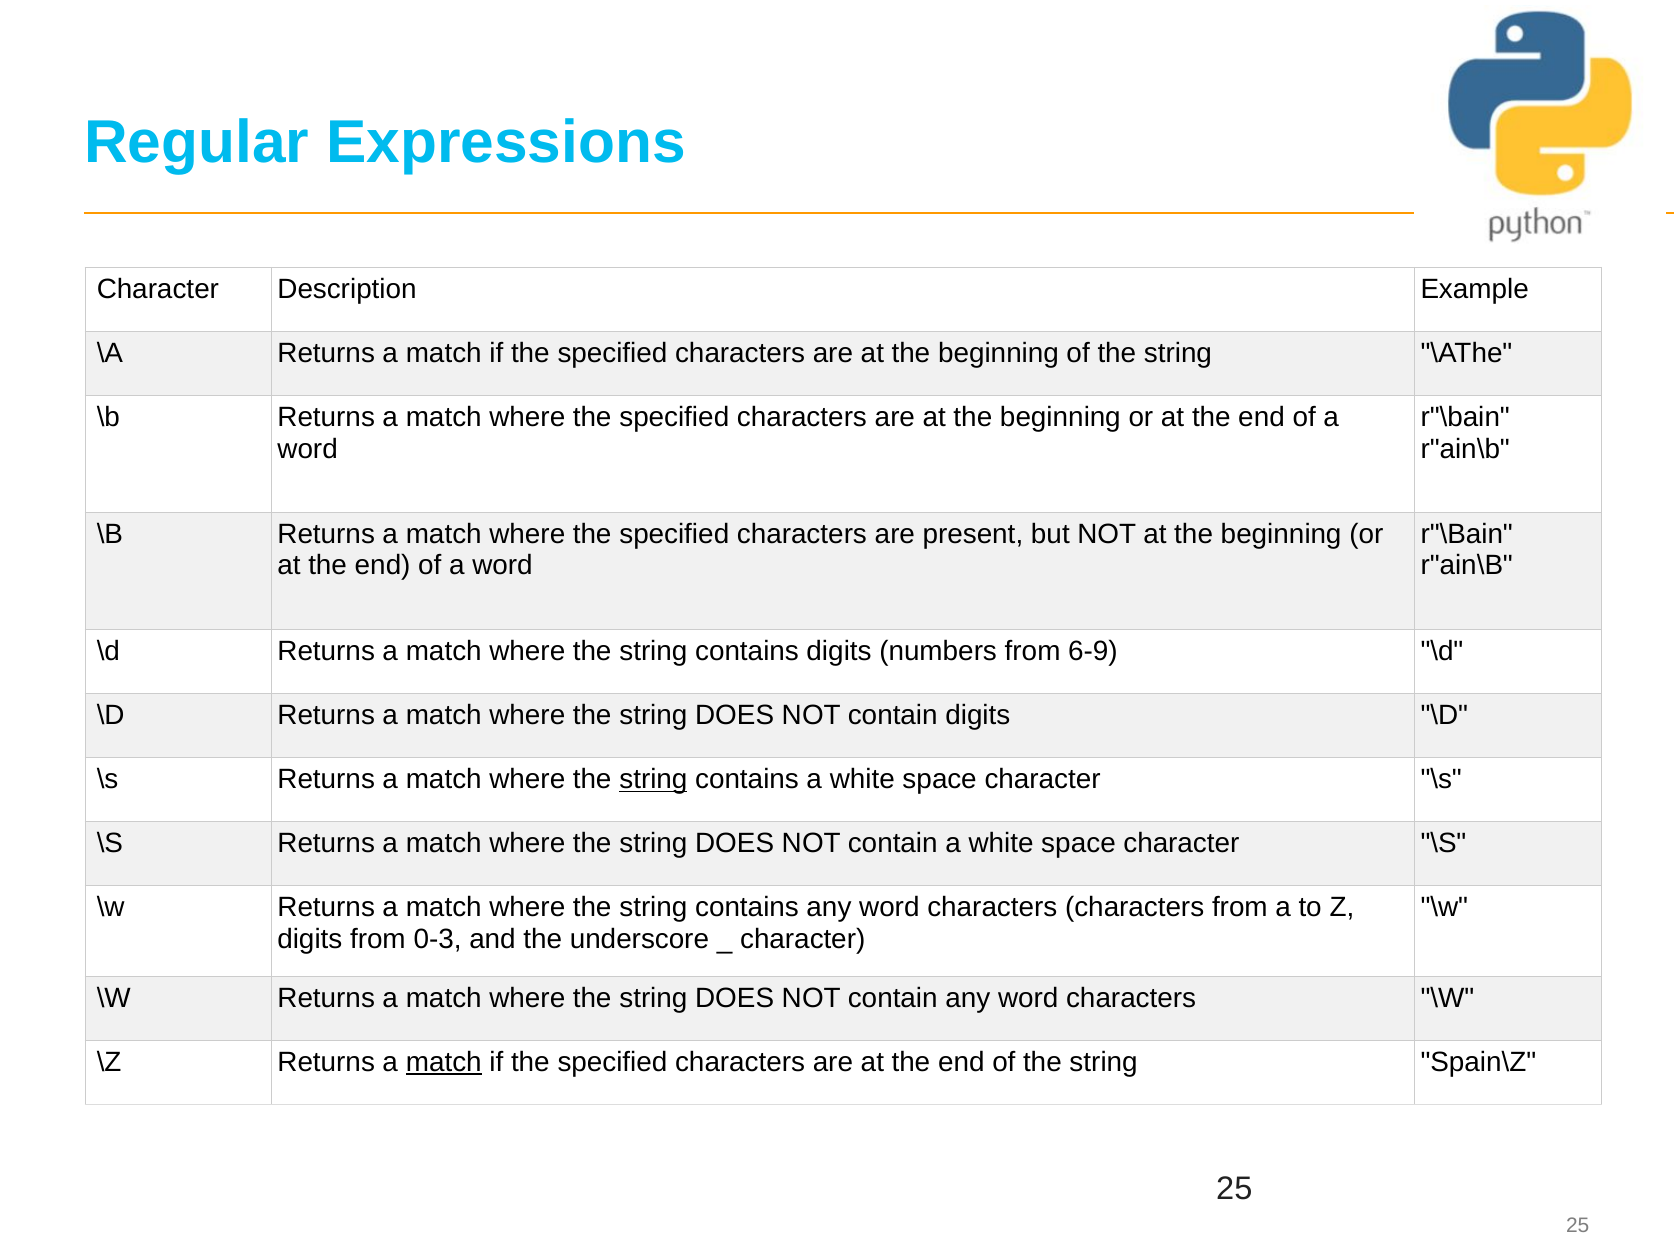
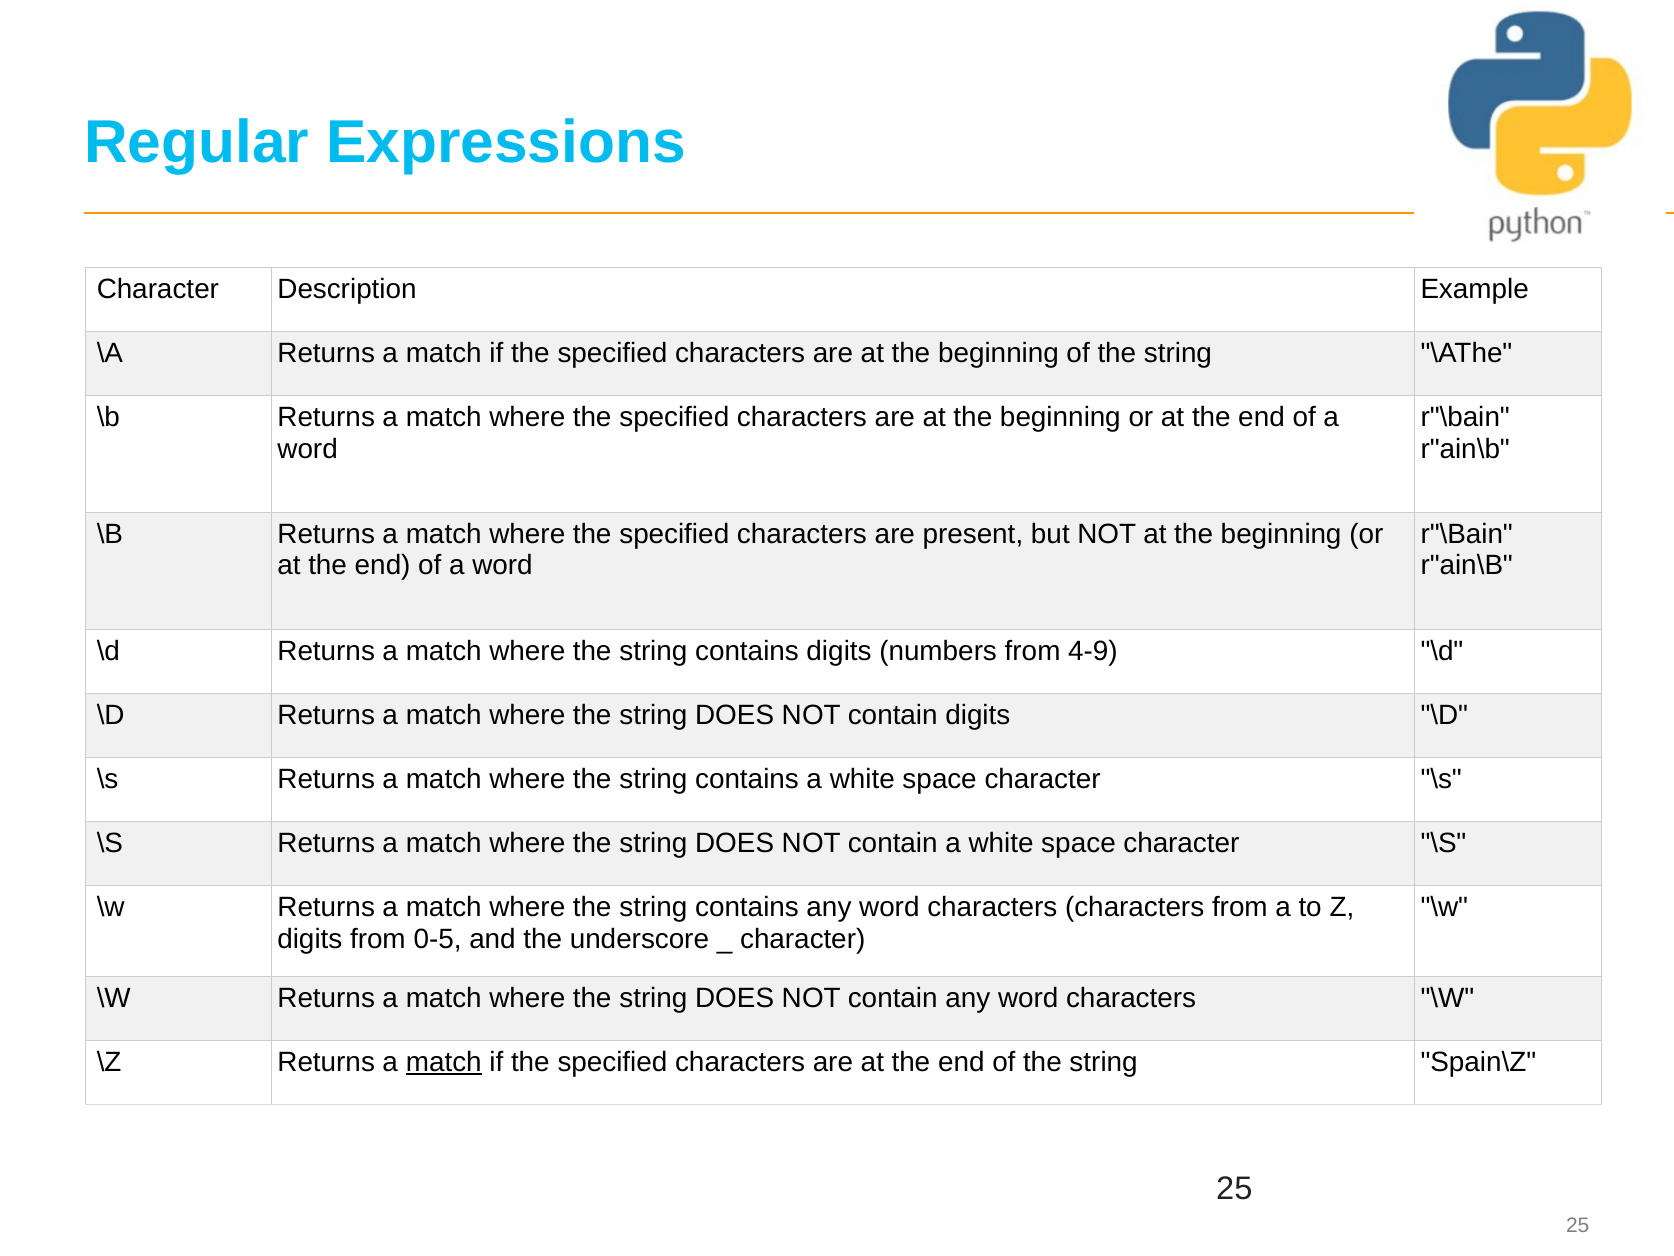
6-9: 6-9 -> 4-9 (1093, 651)
string underline: present -> none (653, 779)
0-3: 0-3 -> 0-5 (438, 939)
